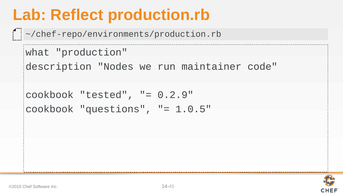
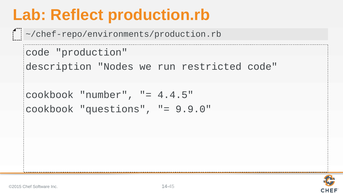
what: what -> code (38, 52)
maintainer: maintainer -> restricted (212, 66)
tested: tested -> number (107, 95)
0.2.9: 0.2.9 -> 4.4.5 (176, 95)
1.0.5: 1.0.5 -> 9.9.0 (194, 109)
